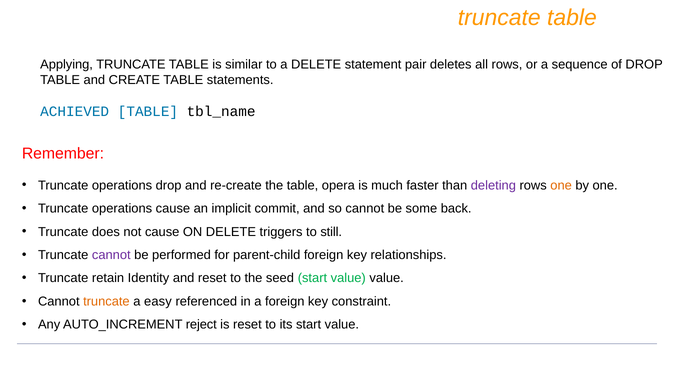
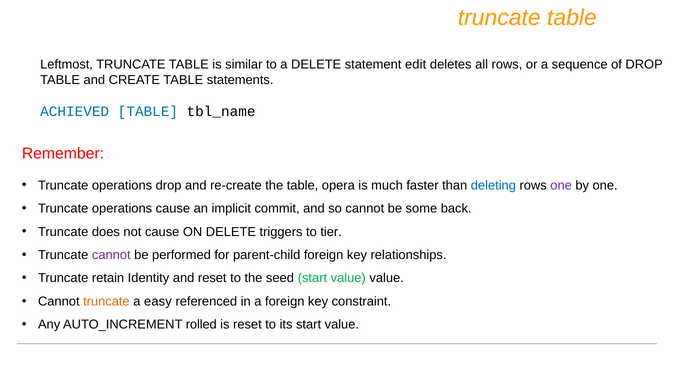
Applying: Applying -> Leftmost (67, 64)
pair: pair -> edit (416, 64)
deleting colour: purple -> blue (493, 185)
one colour: orange -> purple (561, 185)
still: still -> tier (331, 232)
reject: reject -> rolled (201, 325)
